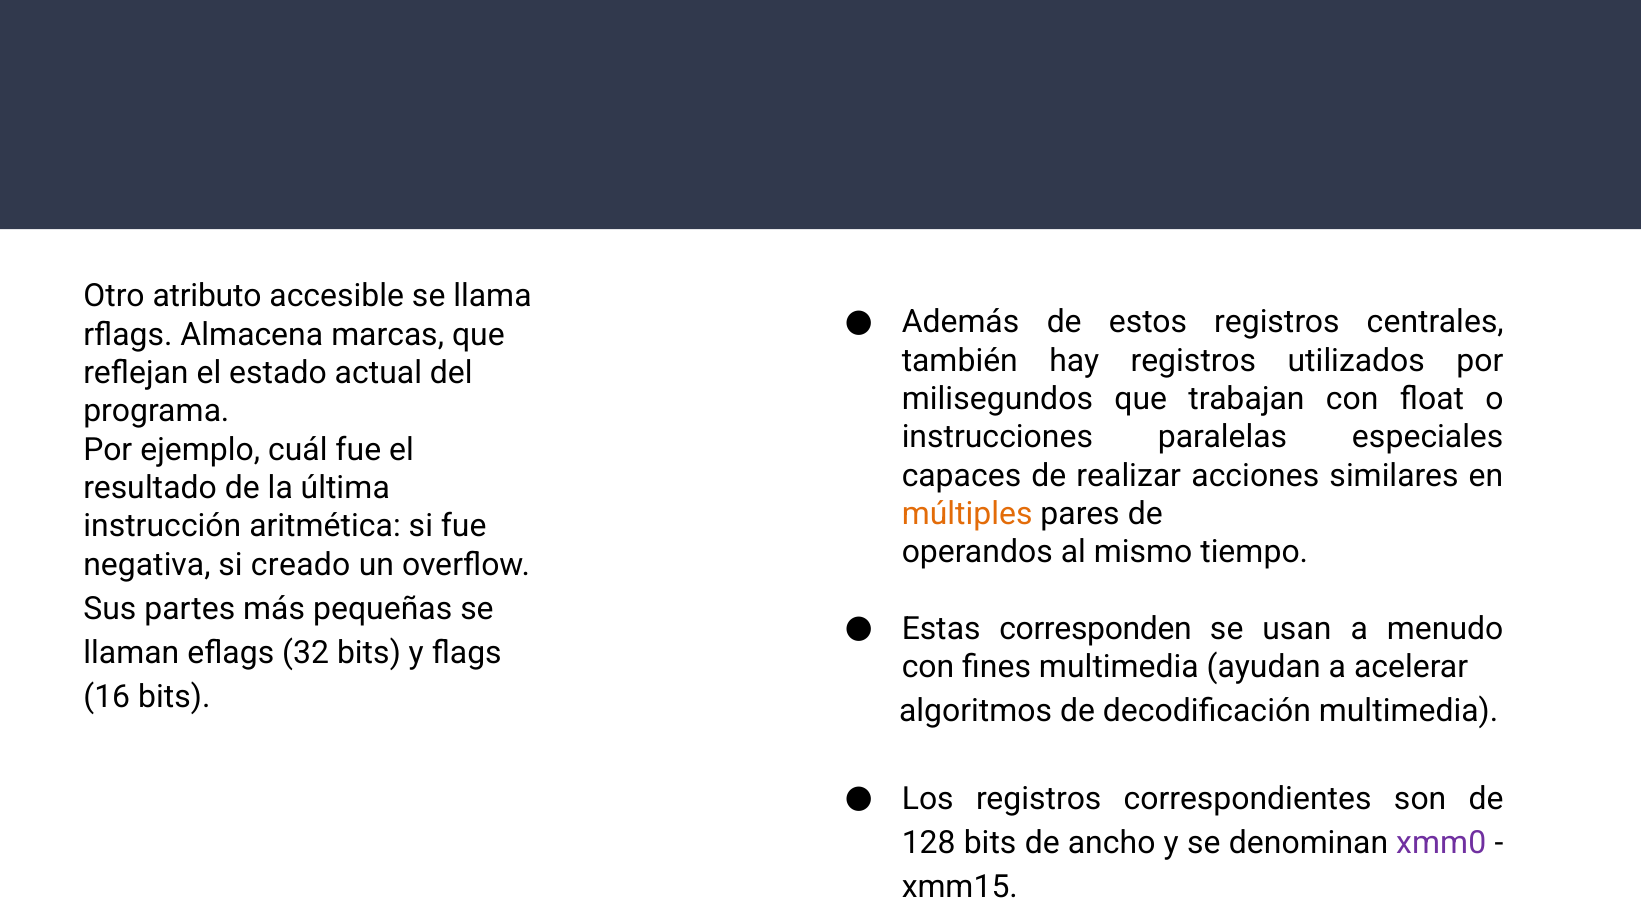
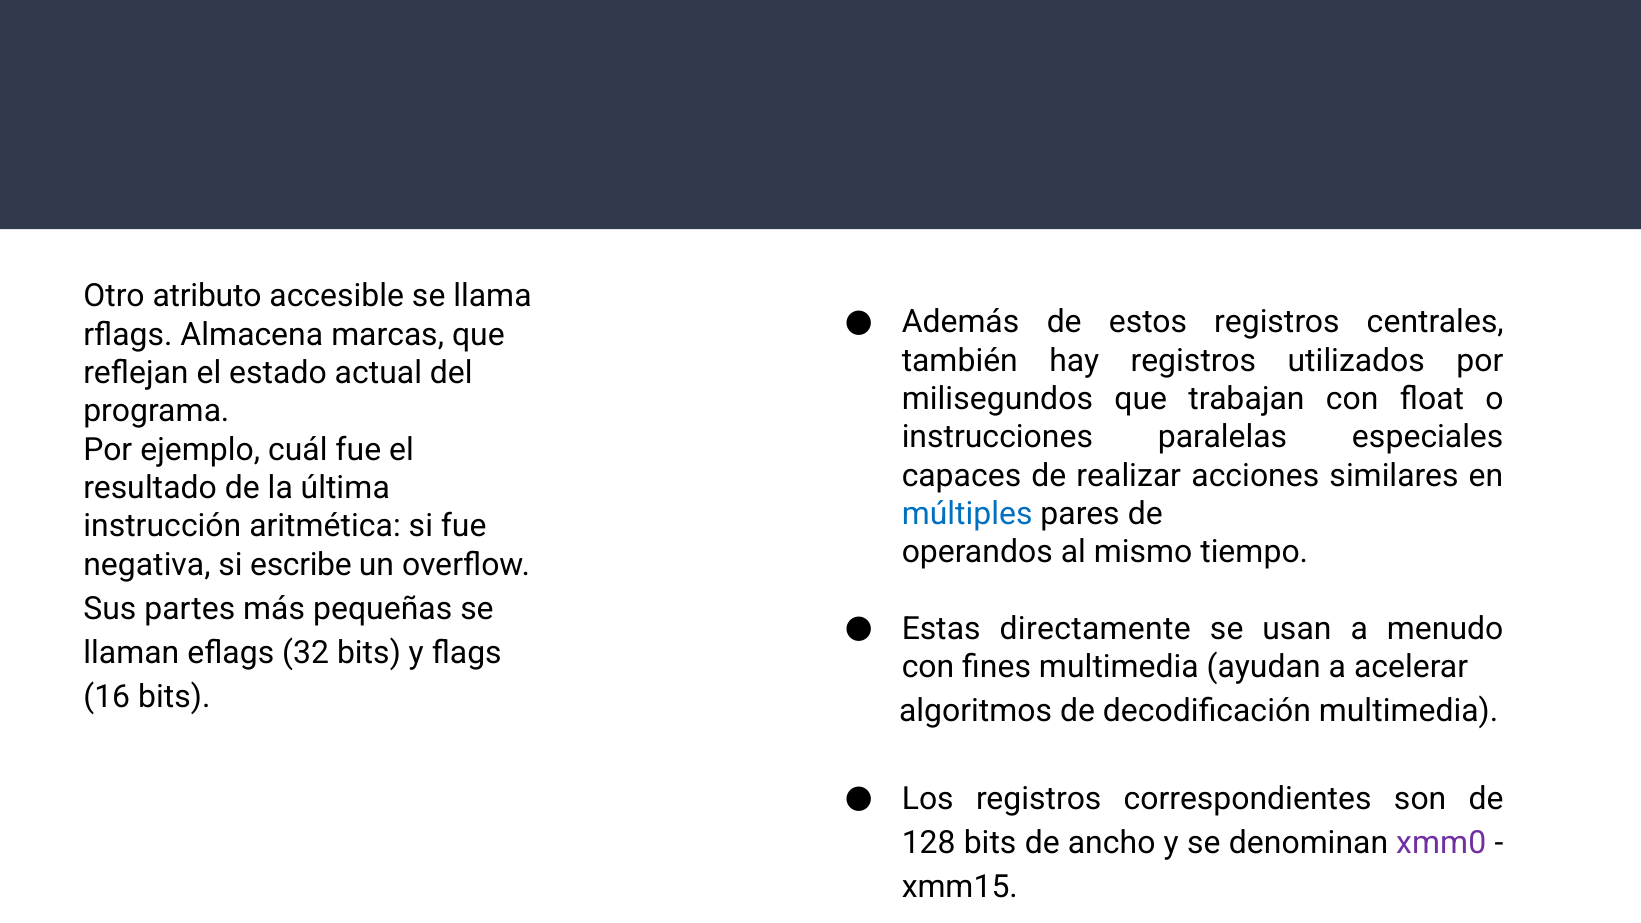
múltiples colour: orange -> blue (967, 514)
creado: creado -> escribe (301, 565)
corresponden: corresponden -> directamente (1095, 629)
